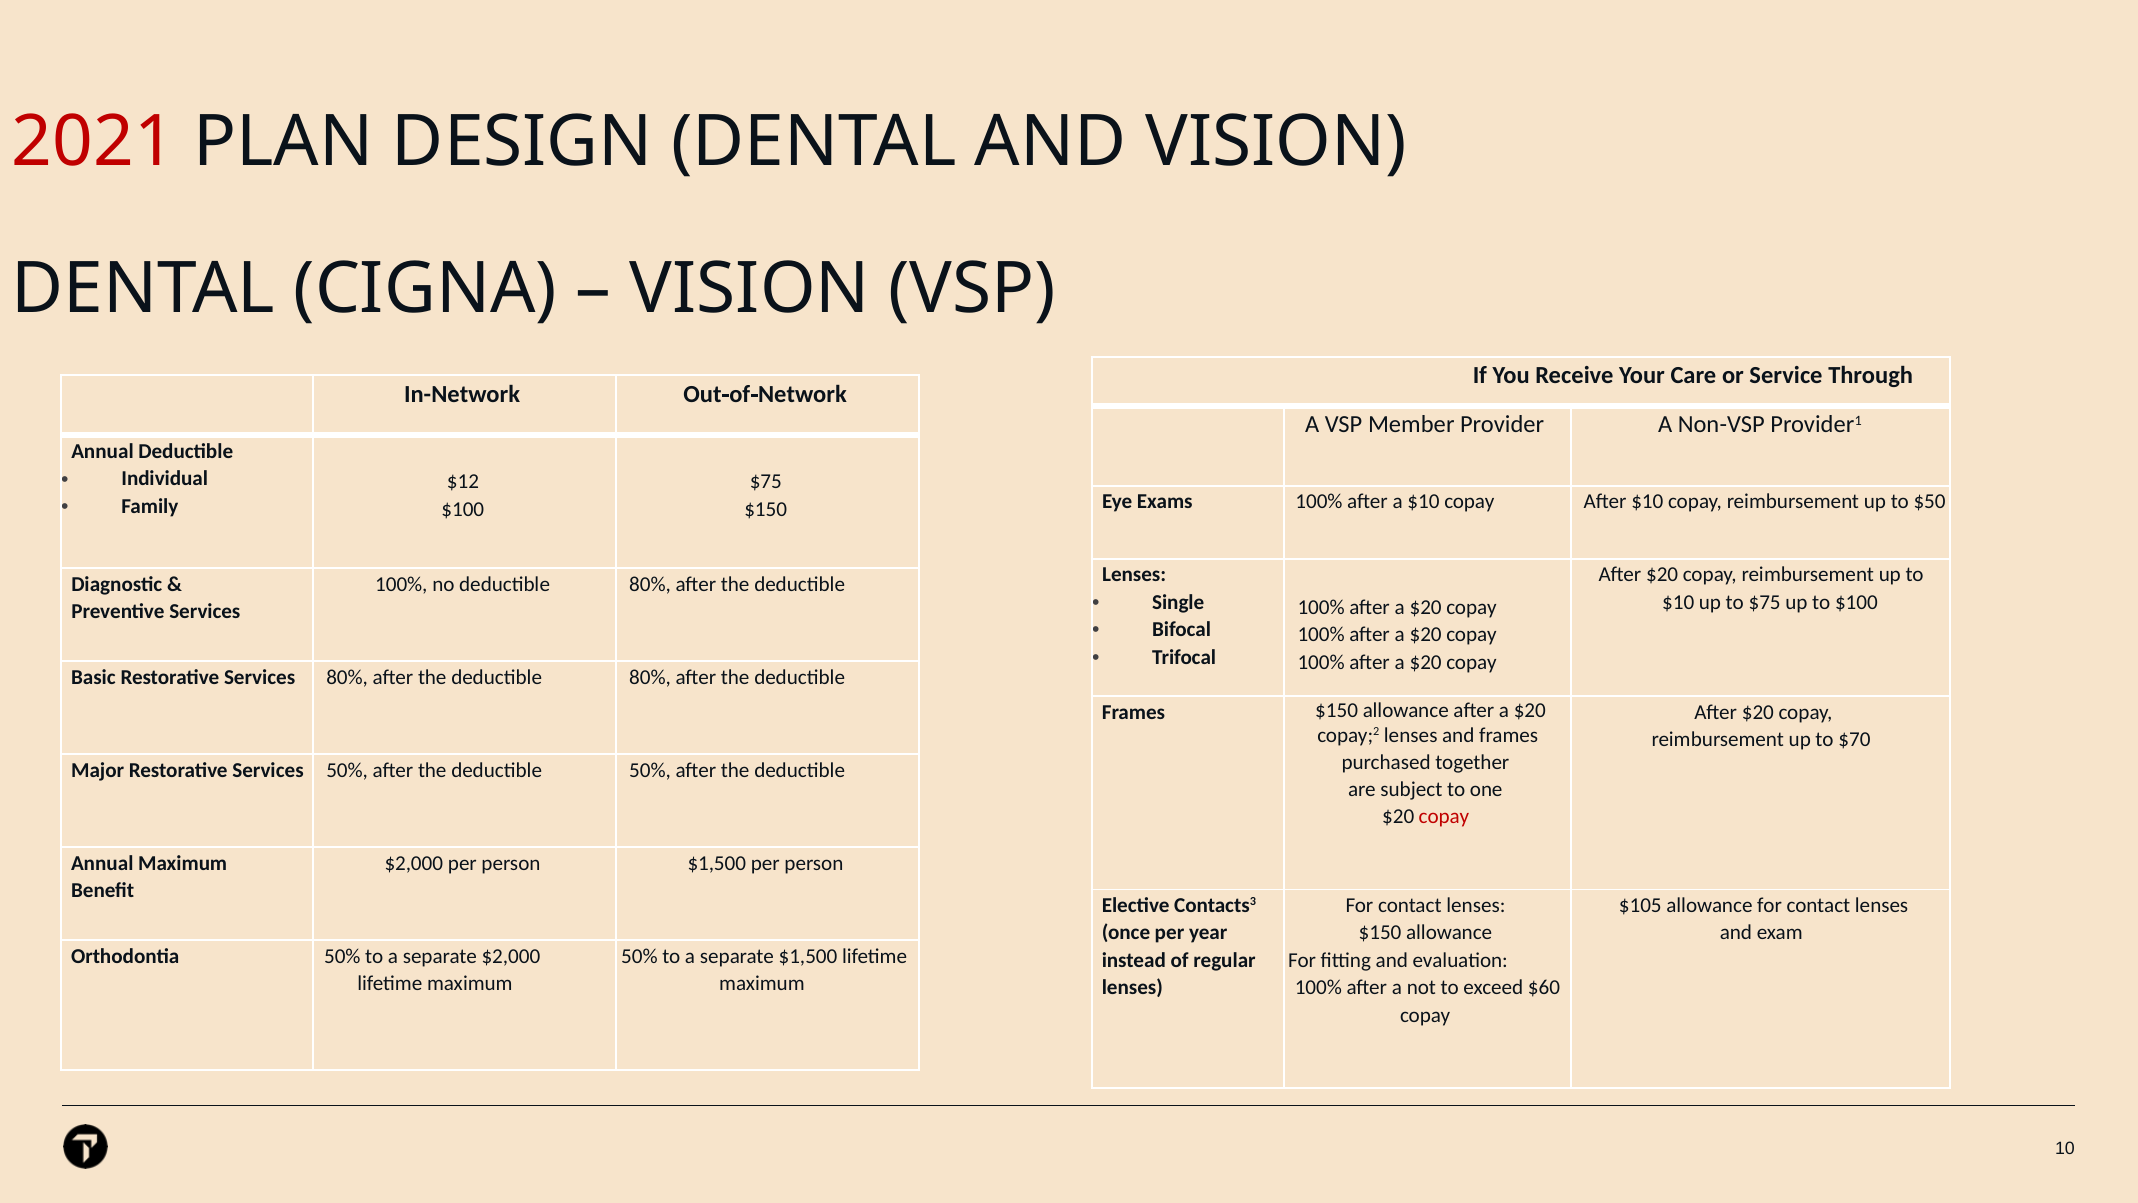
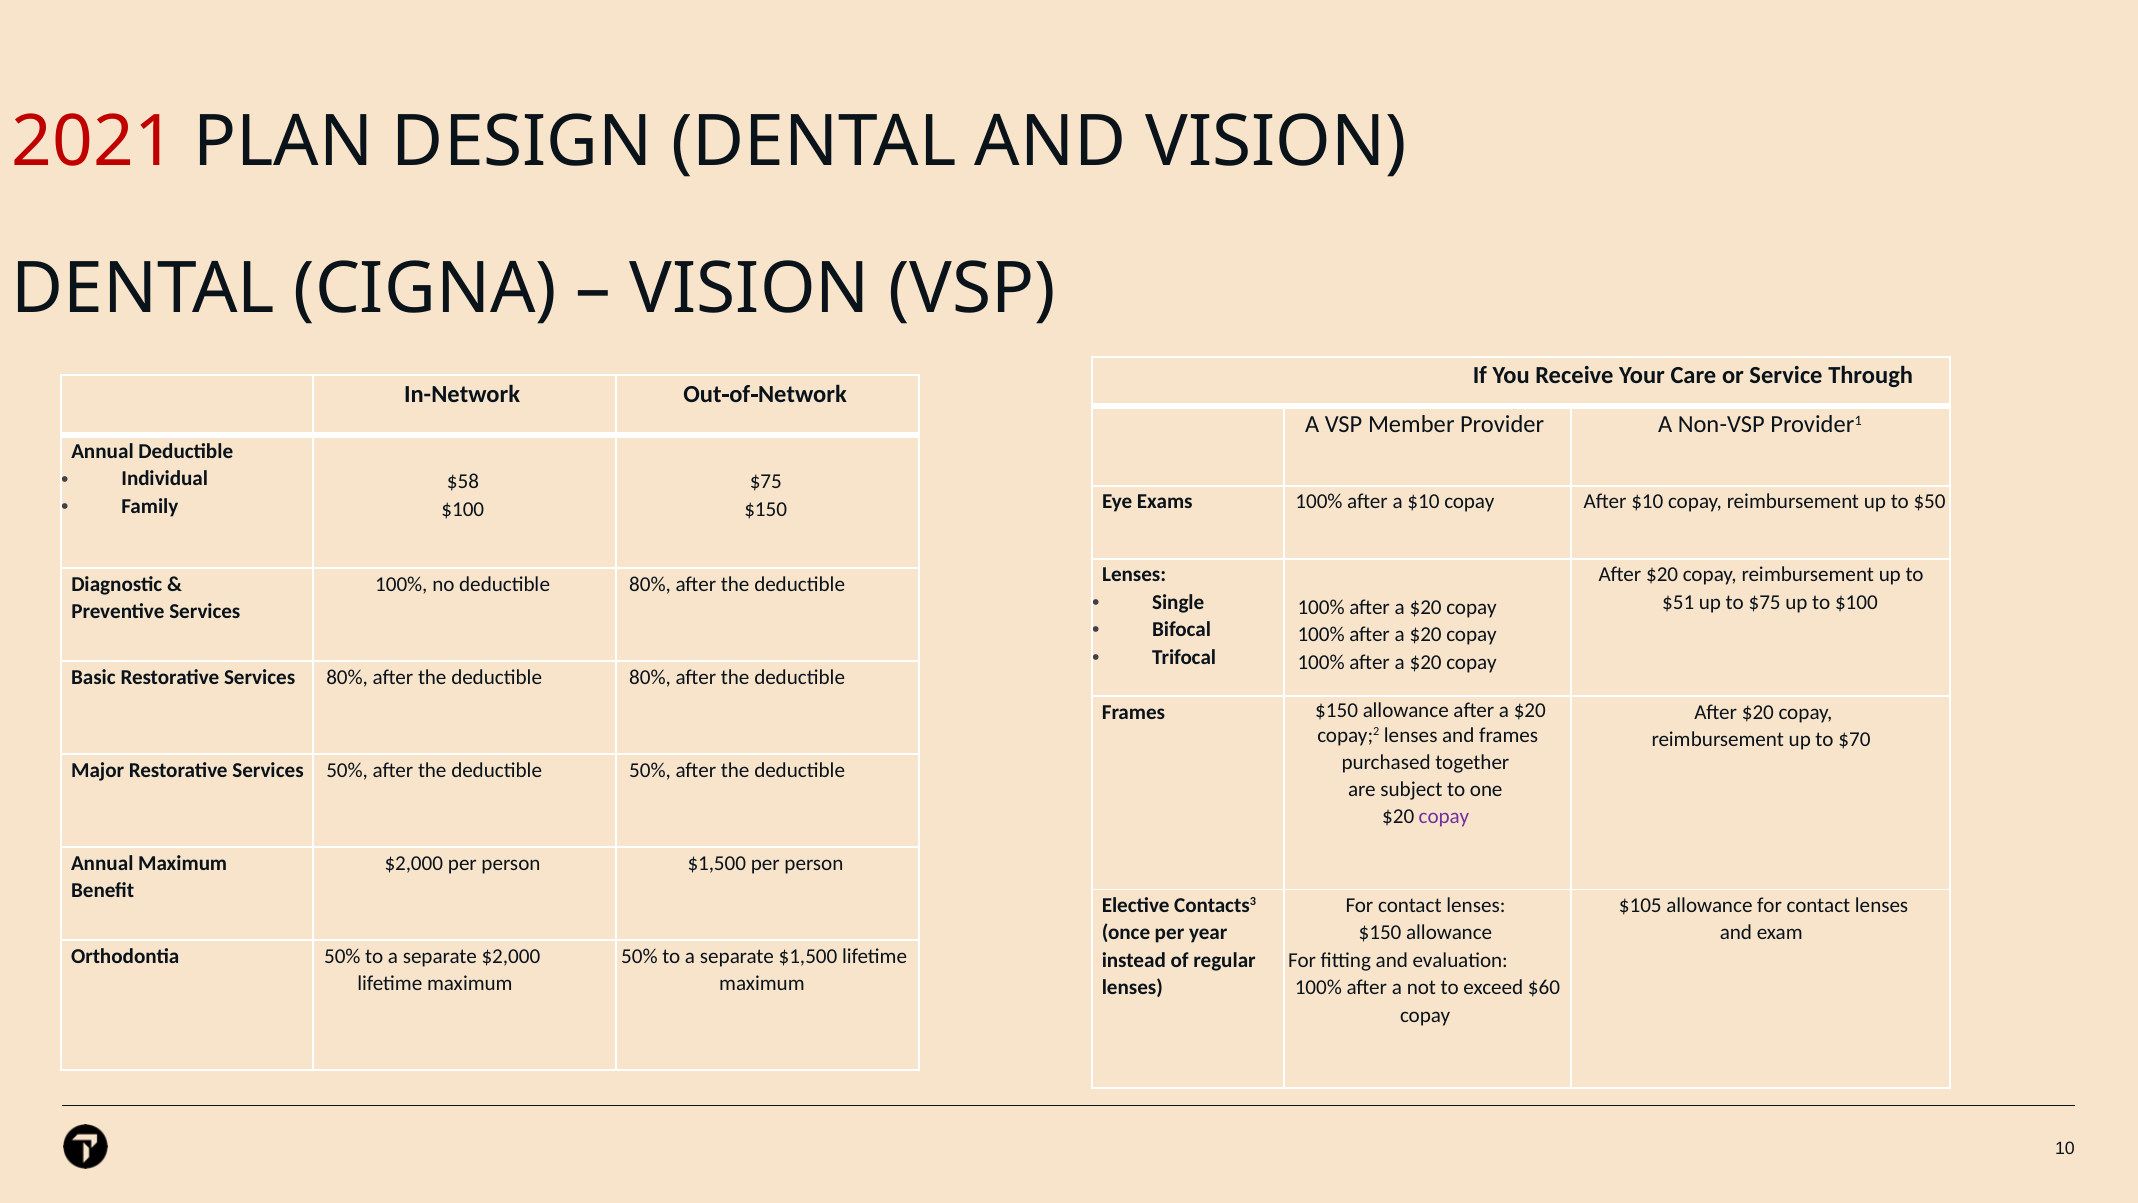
$12: $12 -> $58 (463, 482)
$10: $10 -> $51 (1678, 602)
copay colour: red -> purple (1444, 817)
